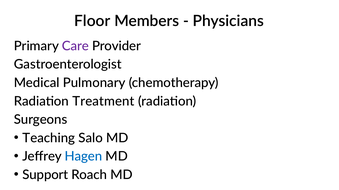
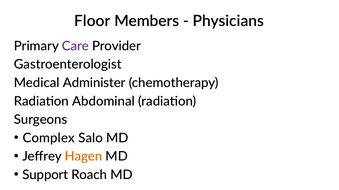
Pulmonary: Pulmonary -> Administer (94, 83)
Treatment: Treatment -> Abdominal (103, 102)
Teaching: Teaching -> Complex (49, 138)
Hagen colour: blue -> orange (83, 157)
